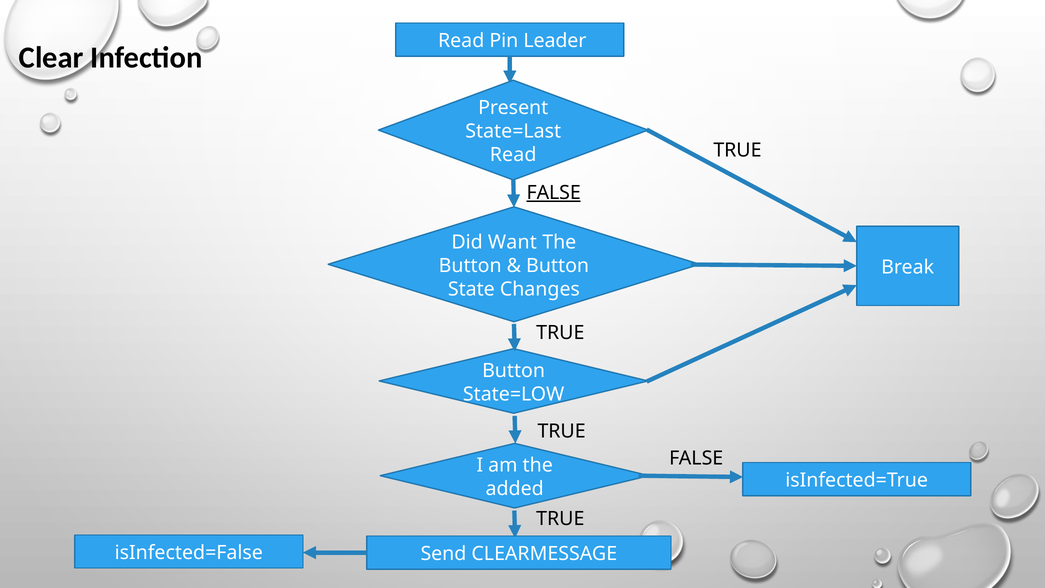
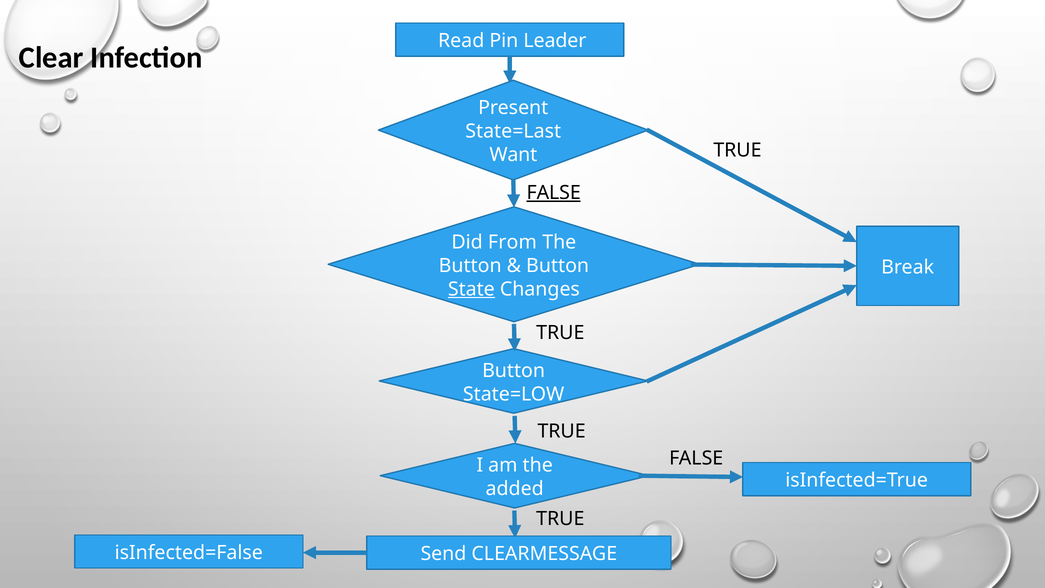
Read: Read -> Want (513, 155)
Want: Want -> From (512, 242)
State underline: none -> present (471, 289)
